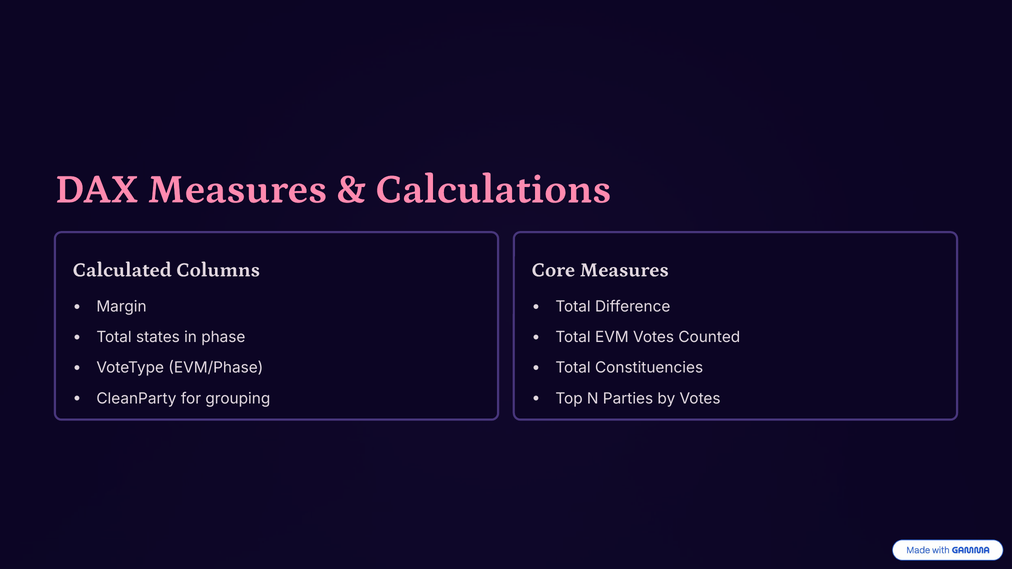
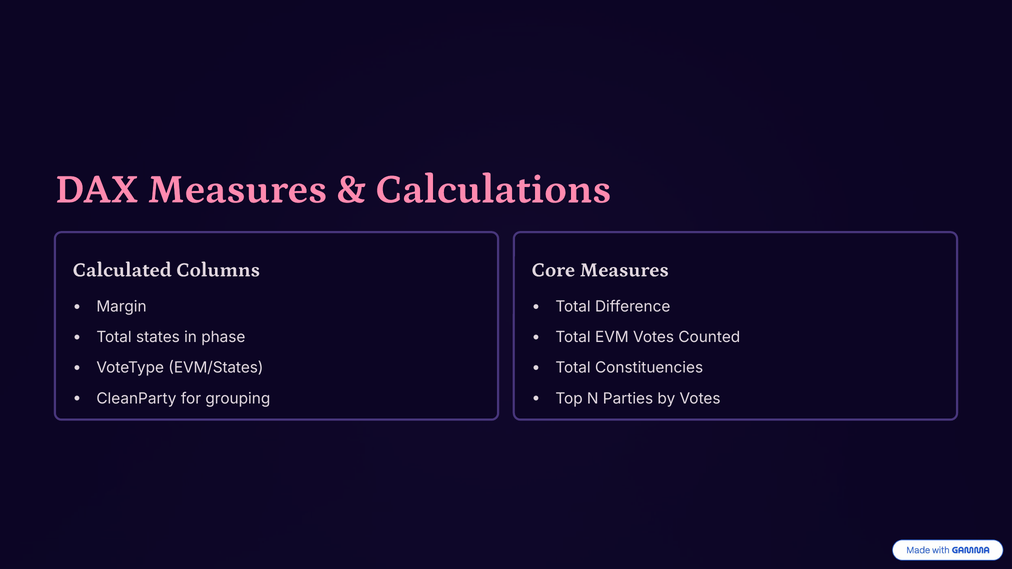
EVM/Phase: EVM/Phase -> EVM/States (216, 368)
